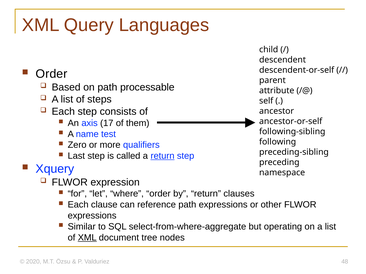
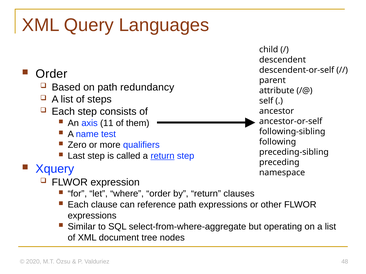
processable: processable -> redundancy (147, 87)
17: 17 -> 11 (107, 123)
XML underline: present -> none (87, 238)
